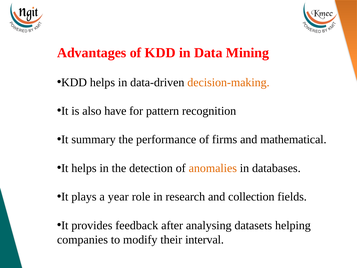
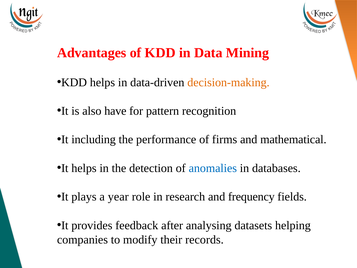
summary: summary -> including (94, 139)
anomalies colour: orange -> blue (213, 168)
collection: collection -> frequency (251, 197)
interval: interval -> records (204, 239)
